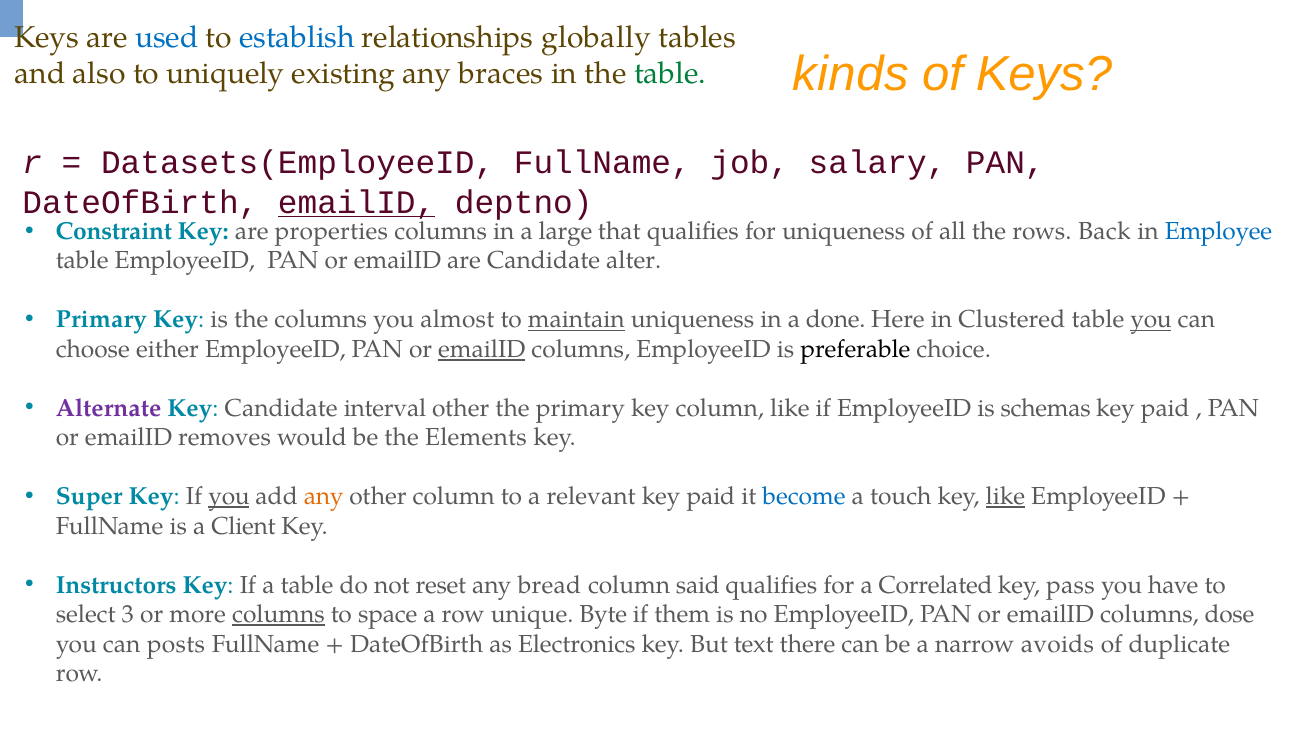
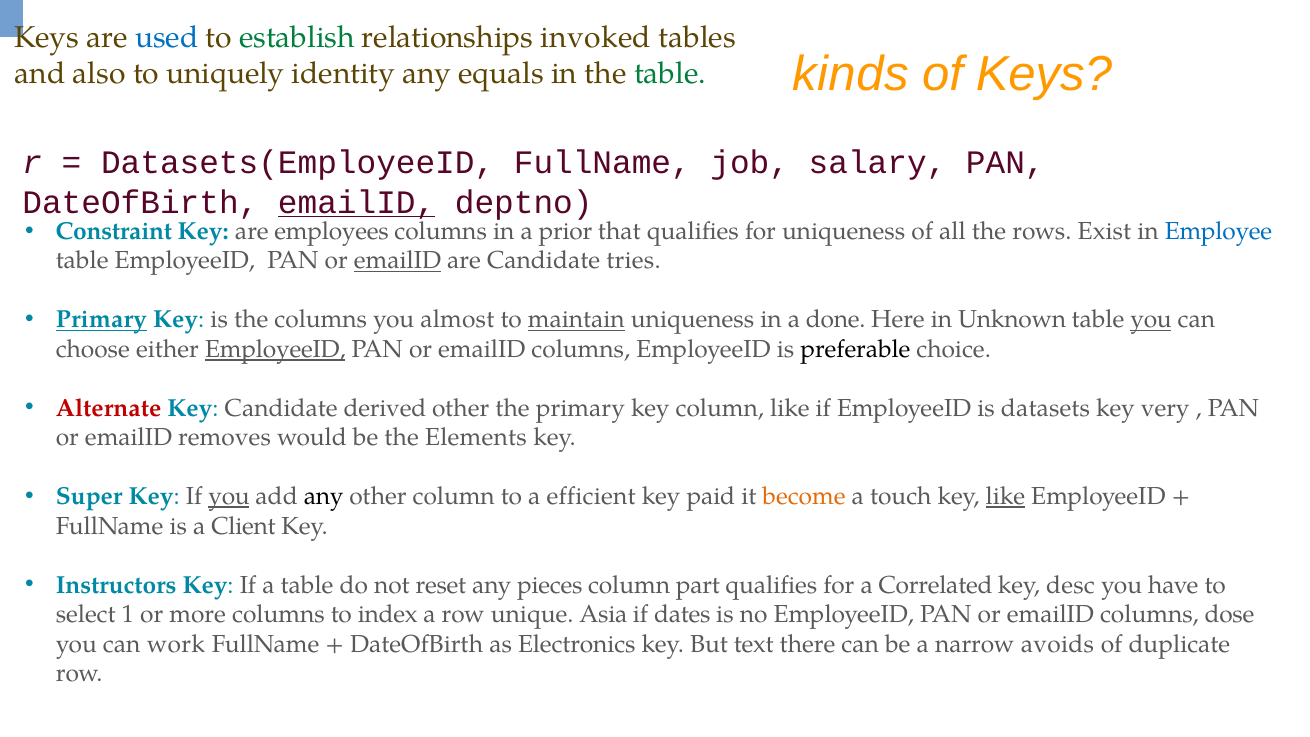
establish colour: blue -> green (297, 37)
globally: globally -> invoked (596, 37)
existing: existing -> identity (344, 73)
braces: braces -> equals (501, 73)
properties: properties -> employees (332, 231)
large: large -> prior (565, 231)
Back: Back -> Exist (1104, 231)
emailID underline: none -> present (398, 261)
alter: alter -> tries (634, 261)
Primary underline: none -> present (101, 320)
Clustered: Clustered -> Unknown (1012, 320)
EmployeeID underline: none -> present (275, 349)
emailID underline: present -> none (482, 349)
Alternate colour: purple -> red (109, 408)
interval: interval -> derived (385, 408)
schemas: schemas -> datasets (1045, 408)
paid: paid -> very (1165, 408)
any colour: orange -> black (324, 497)
relevant: relevant -> efficient (591, 497)
become colour: blue -> orange (804, 497)
bread: bread -> pieces (550, 585)
said: said -> part (698, 585)
pass: pass -> desc (1070, 585)
3: 3 -> 1 (128, 614)
columns underline: present -> none (278, 614)
space: space -> index (388, 614)
Byte: Byte -> Asia (603, 614)
them: them -> dates (682, 614)
posts: posts -> work (176, 644)
